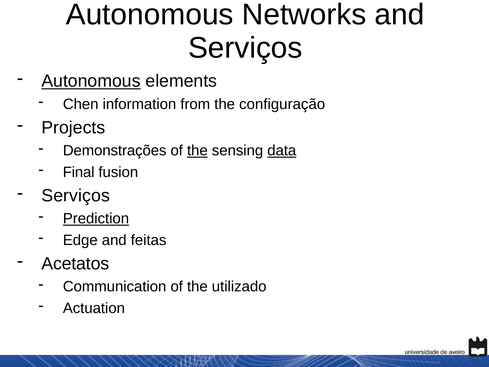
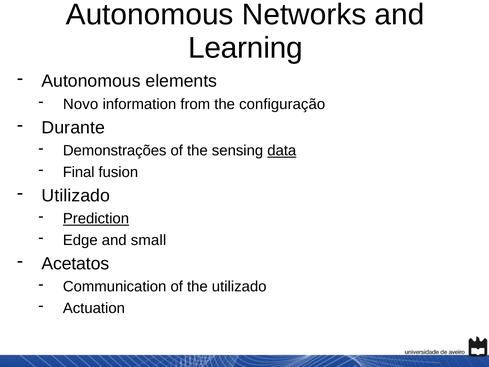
Serviços: Serviços -> Learning (245, 48)
Autonomous underline: present -> none (91, 81)
Chen: Chen -> Novo (81, 104)
Projects: Projects -> Durante (73, 128)
the underline: present -> none (197, 151)
Serviços: Serviços -> Utilizado (76, 196)
feitas: feitas -> small (149, 240)
